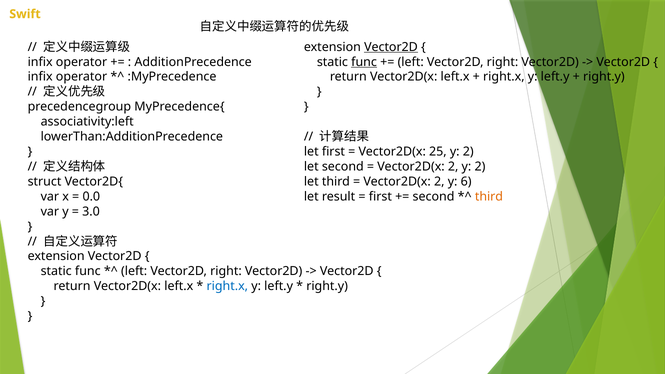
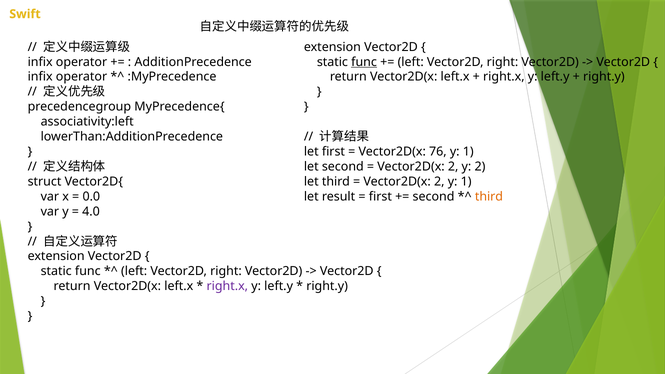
Vector2D underline: present -> none (391, 47)
25: 25 -> 76 (438, 152)
2: 2 -> 1 (468, 152)
2 y 6: 6 -> 1 (466, 182)
3.0: 3.0 -> 4.0 (91, 212)
right.x colour: blue -> purple (227, 286)
